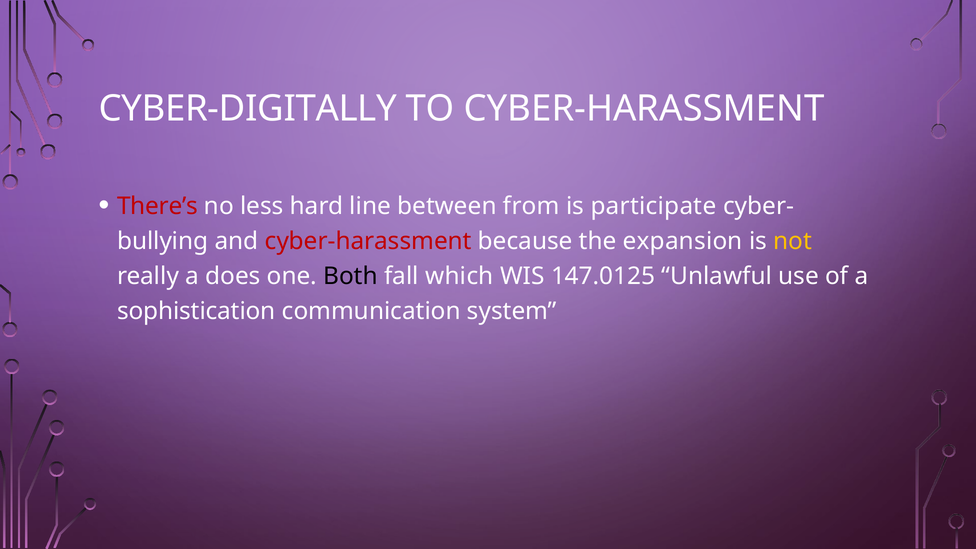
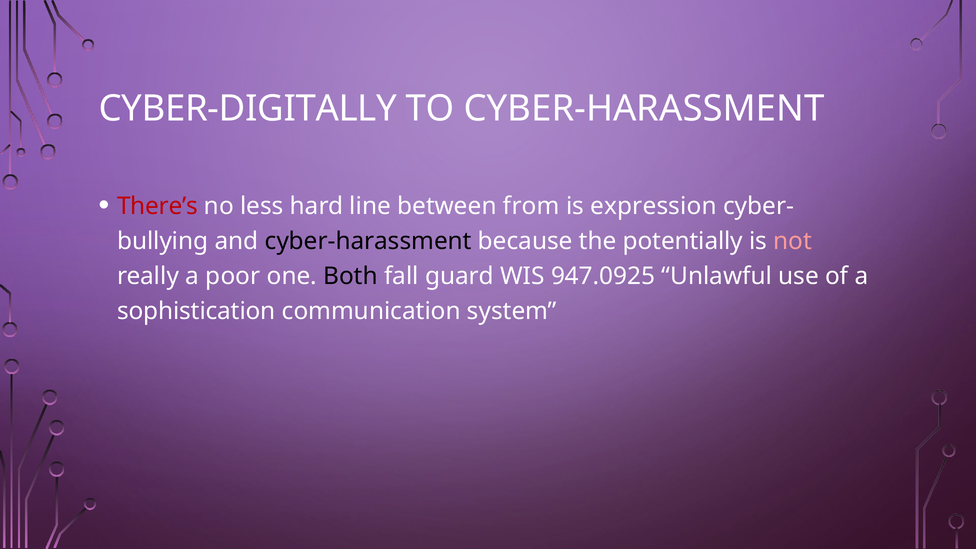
participate: participate -> expression (654, 206)
cyber-harassment colour: red -> black (368, 241)
expansion: expansion -> potentially (683, 241)
not colour: yellow -> pink (793, 241)
does: does -> poor (233, 276)
which: which -> guard (460, 276)
147.0125: 147.0125 -> 947.0925 (603, 276)
